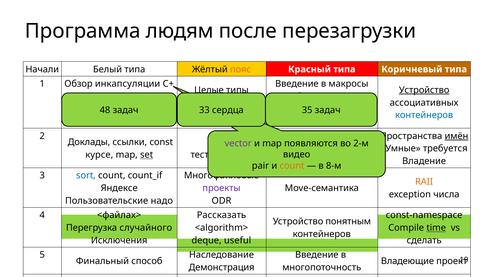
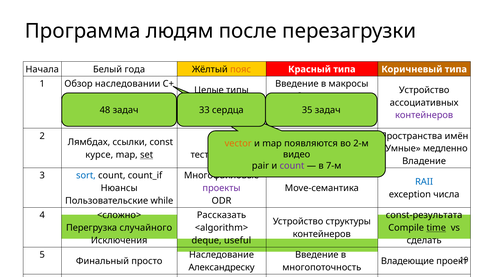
Начали: Начали -> Начала (42, 69)
Белый типа: типа -> года (135, 69)
инкапсуляции: инкапсуляции -> наследовании (128, 84)
Устройство underline: present -> none (424, 90)
контейнеров colour: blue -> purple (424, 115)
имён underline: present -> none (456, 136)
Доклады: Доклады -> Лямбдах (89, 142)
vector colour: purple -> orange (238, 144)
требуется: требуется -> медленно (445, 149)
count colour: orange -> purple (292, 166)
8-м: 8-м -> 7-м (334, 166)
RAII colour: orange -> blue (424, 182)
Яндексе: Яндексе -> Нюансы (119, 188)
Пользовательские надо: надо -> while (162, 201)
<файлах>: <файлах> -> <сложно> (119, 216)
const-namespace: const-namespace -> const-результата (424, 216)
понятным: понятным -> структуры (348, 222)
способ: способ -> просто (147, 261)
Демонстрация: Демонстрация -> Александреску (222, 268)
